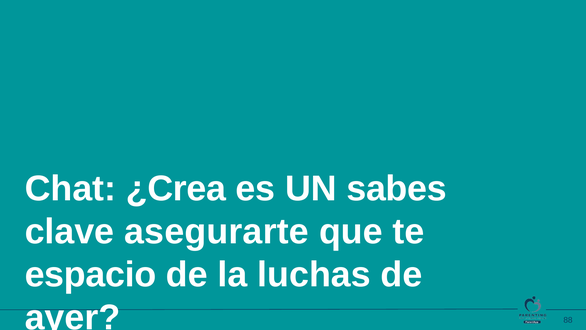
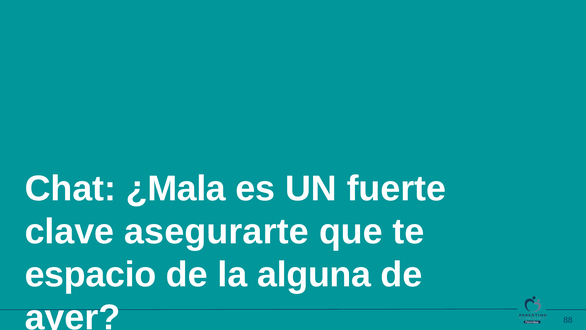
¿Crea: ¿Crea -> ¿Mala (176, 189)
sabes: sabes -> fuerte (396, 189)
luchas: luchas -> alguna (314, 274)
